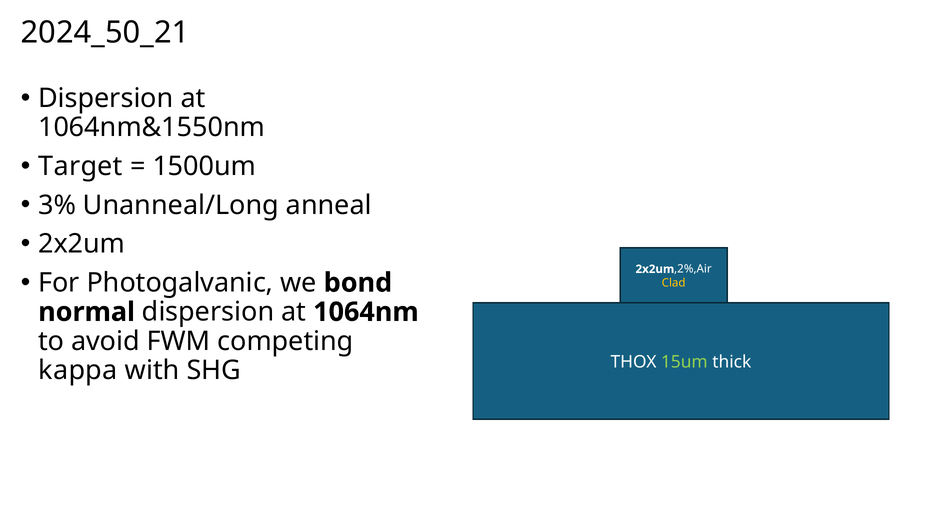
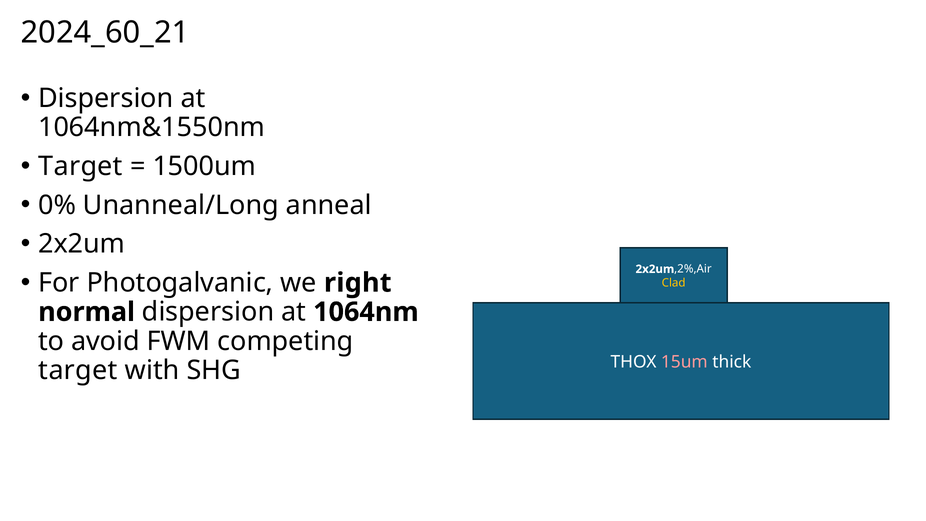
2024_50_21: 2024_50_21 -> 2024_60_21 (105, 33)
3%: 3% -> 0% (57, 205)
bond: bond -> right (358, 283)
kappa: kappa -> target (78, 370)
15um colour: light green -> pink (684, 362)
